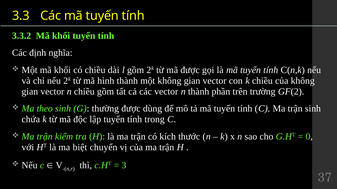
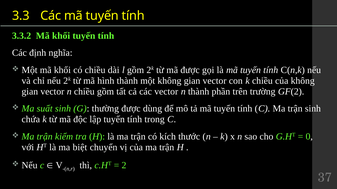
theo: theo -> suất (45, 109)
3: 3 -> 2 (124, 166)
